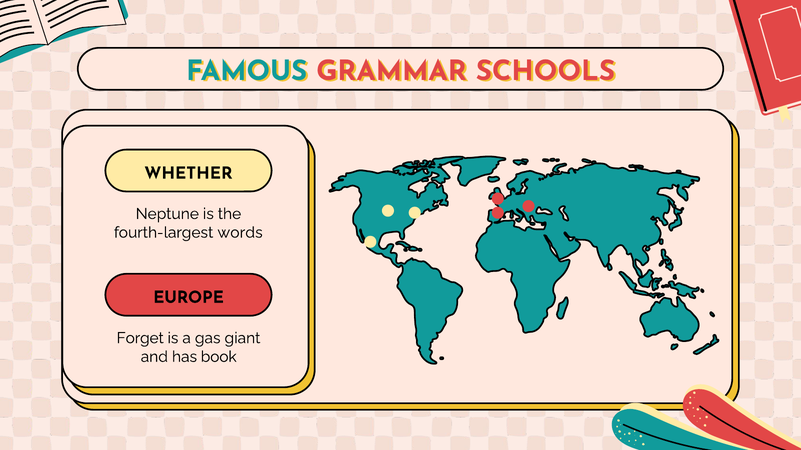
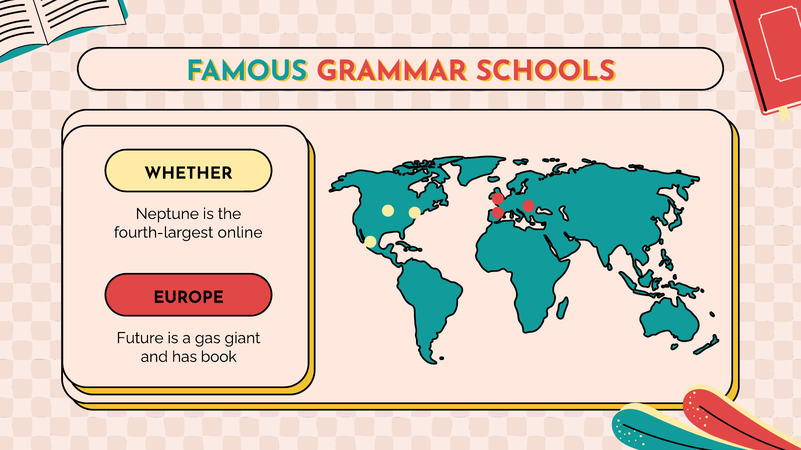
words: words -> online (240, 233)
Forget: Forget -> Future (140, 338)
